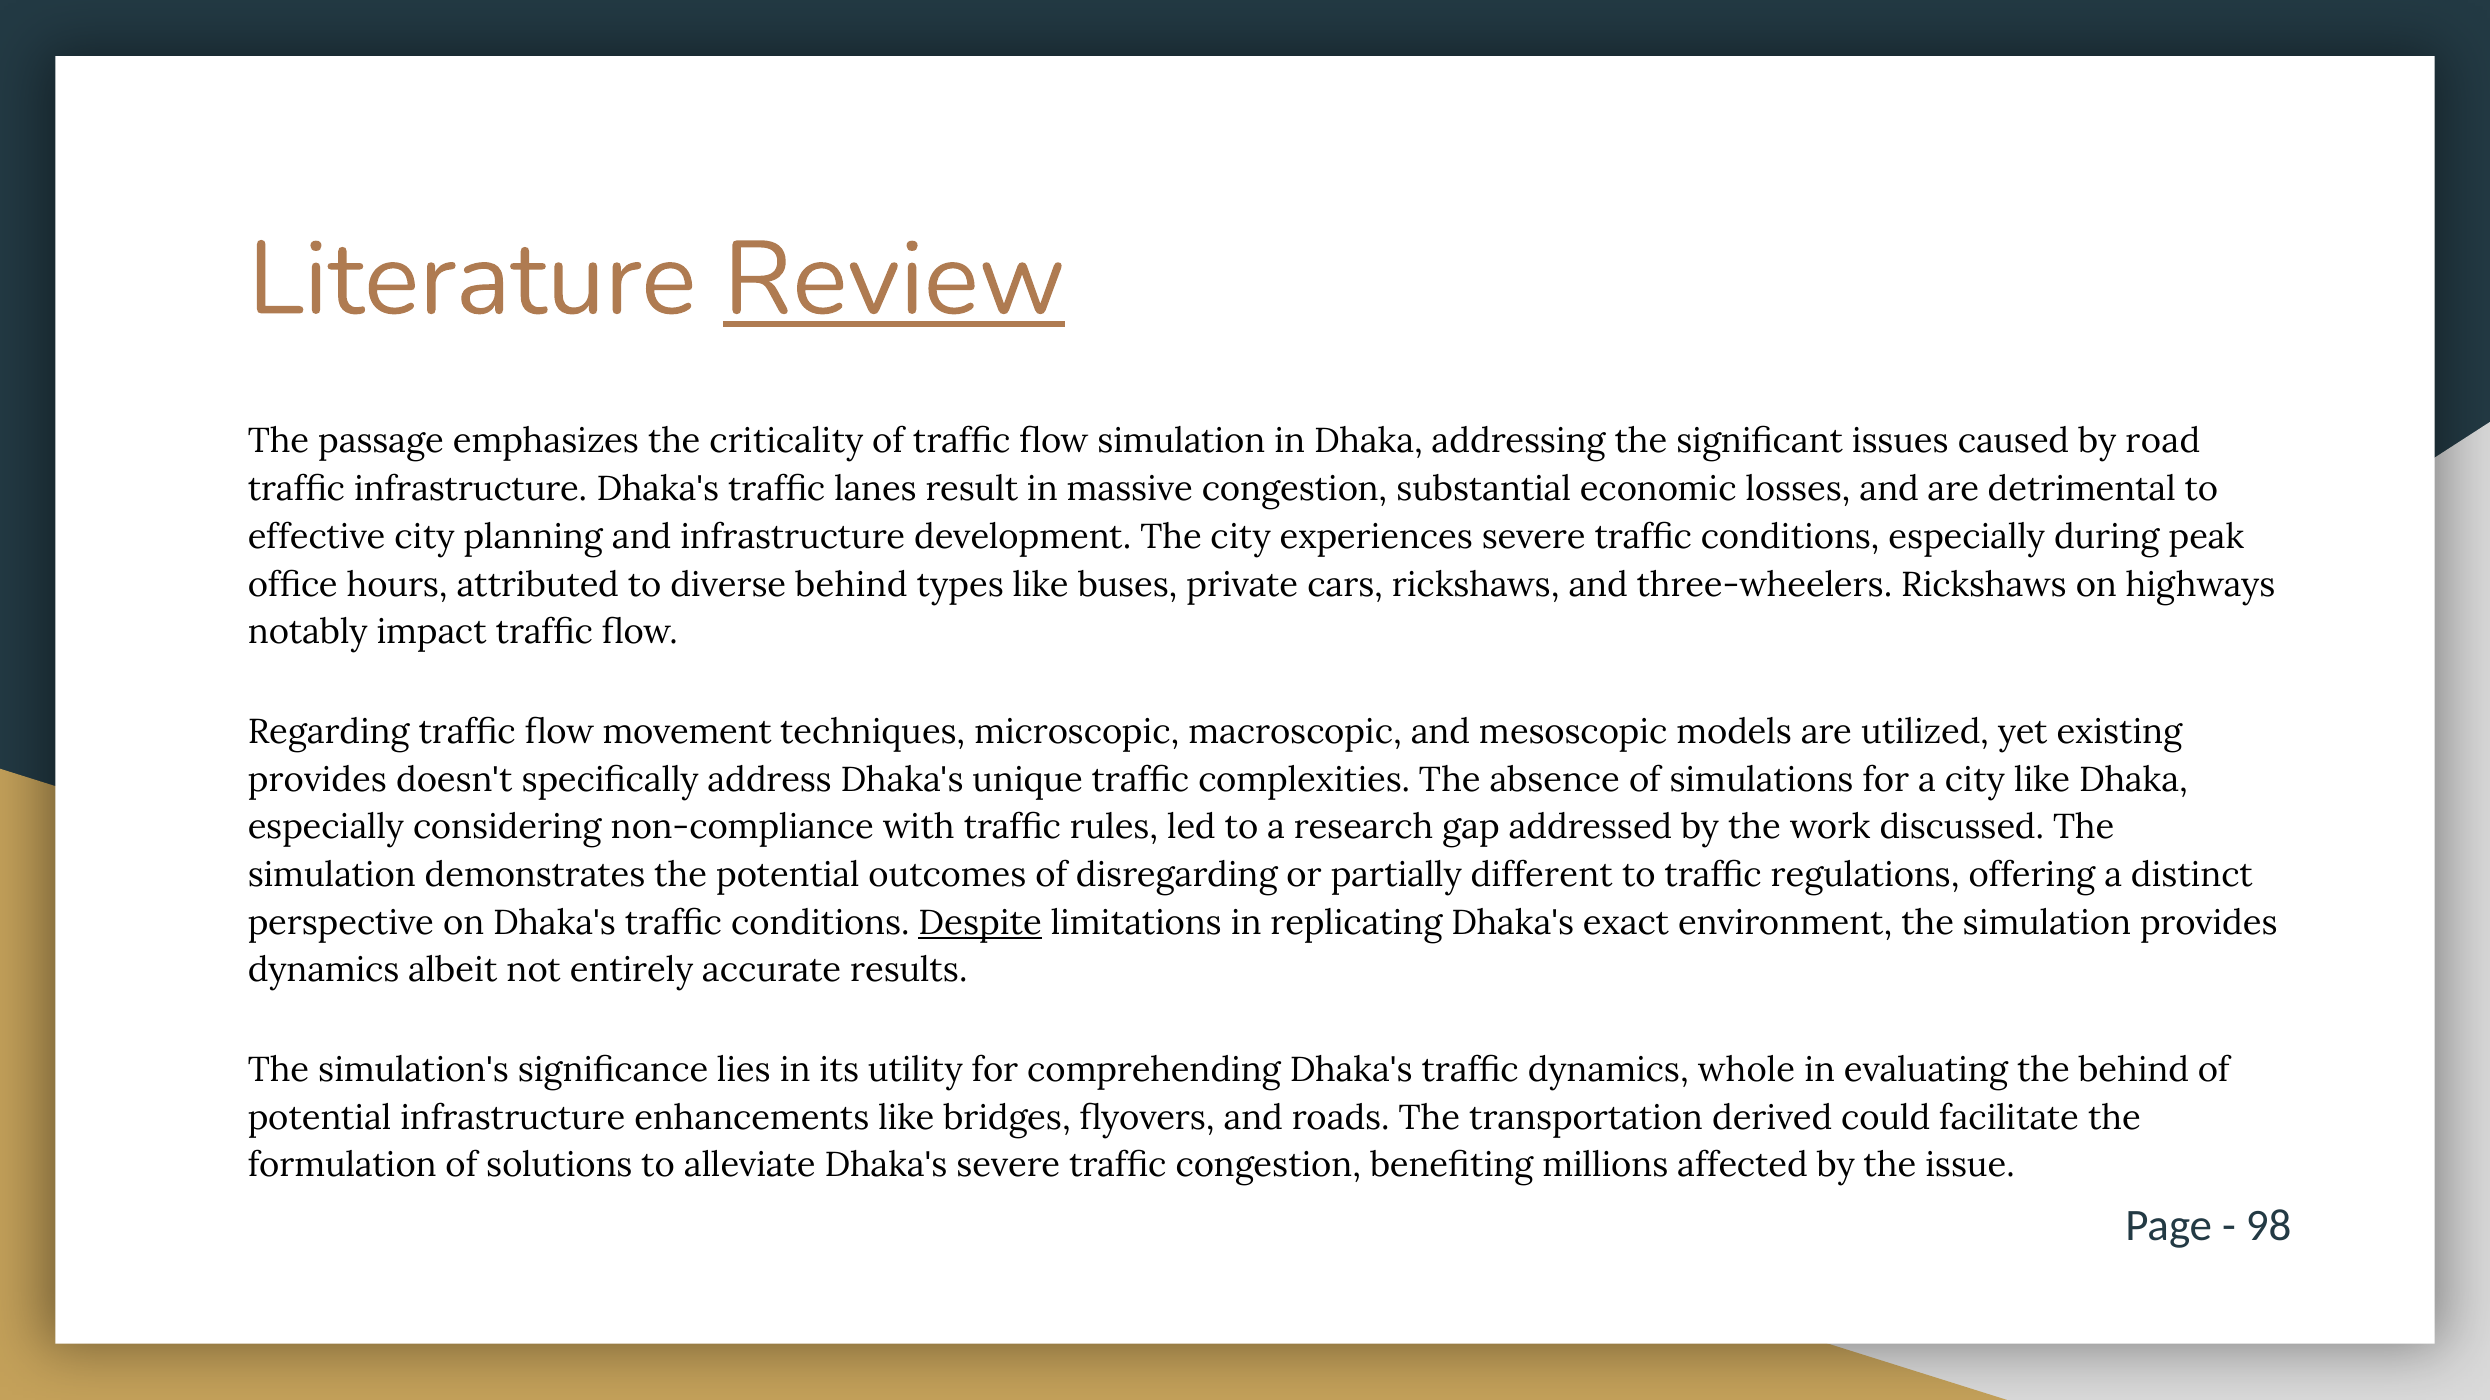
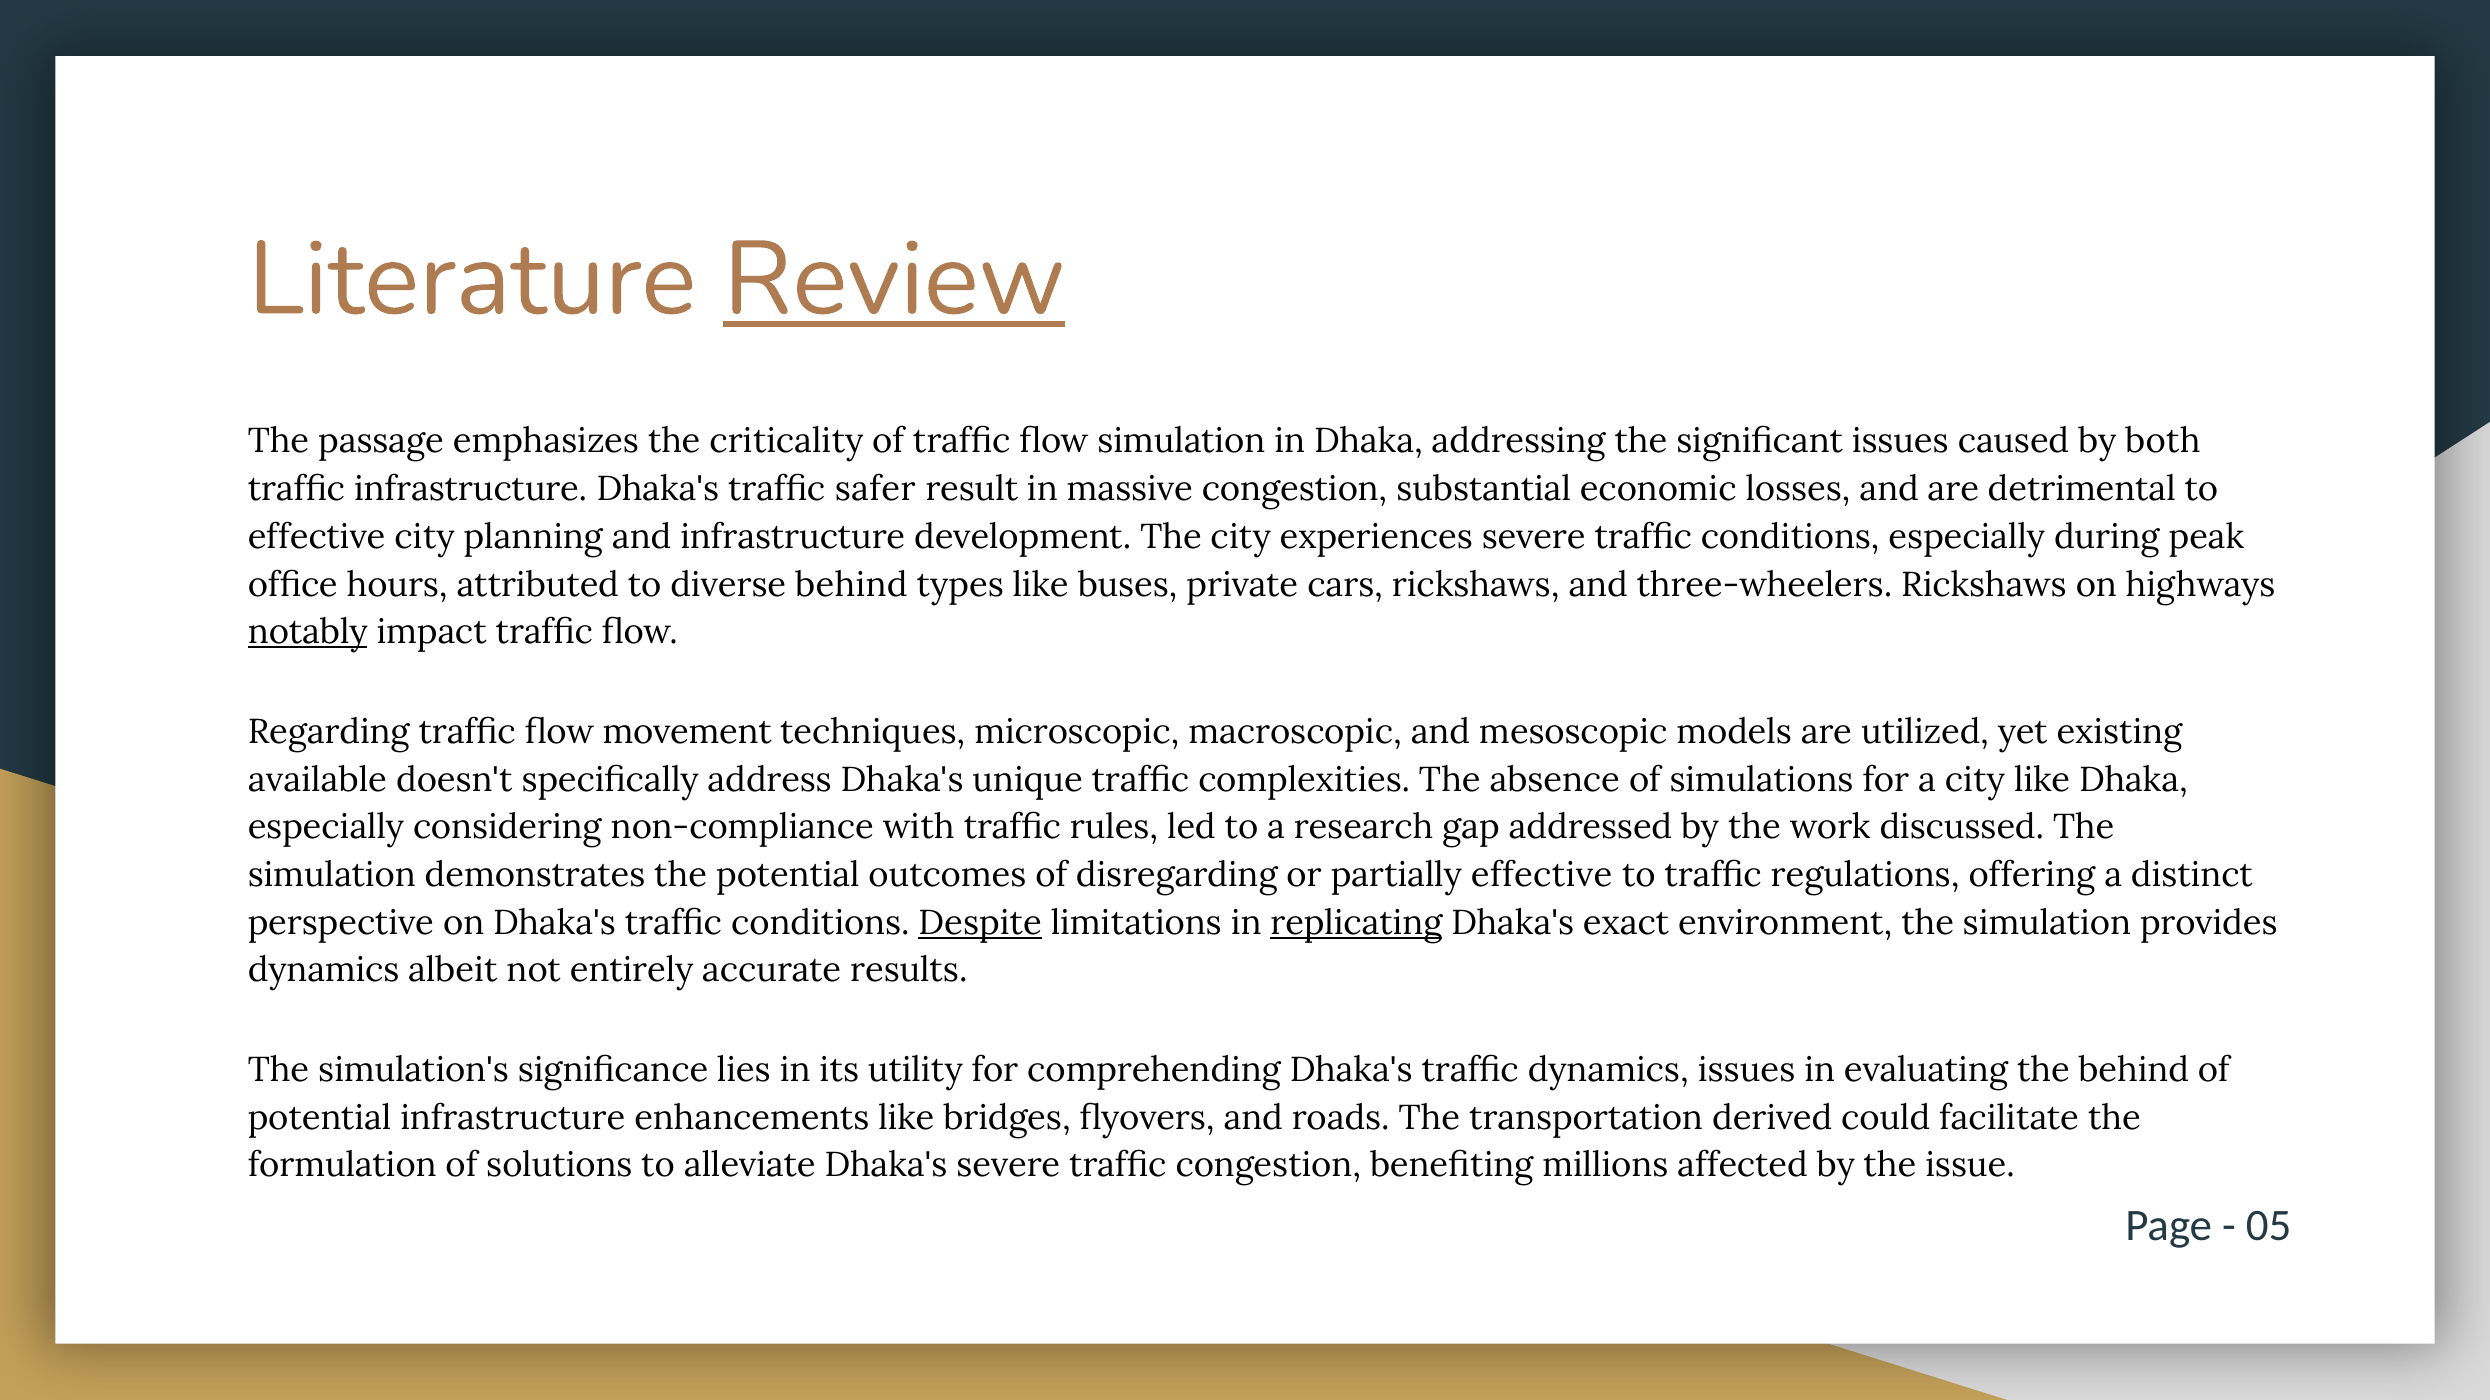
road: road -> both (2163, 442)
lanes: lanes -> safer (875, 490)
notably underline: none -> present (308, 633)
provides: provides -> available (317, 780)
partially different: different -> effective (1542, 876)
replicating underline: none -> present (1356, 923)
dynamics whole: whole -> issues (1747, 1071)
98: 98 -> 05 (2269, 1226)
